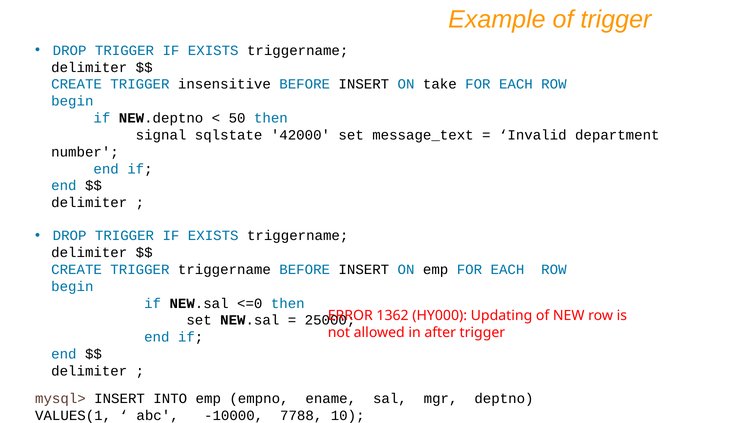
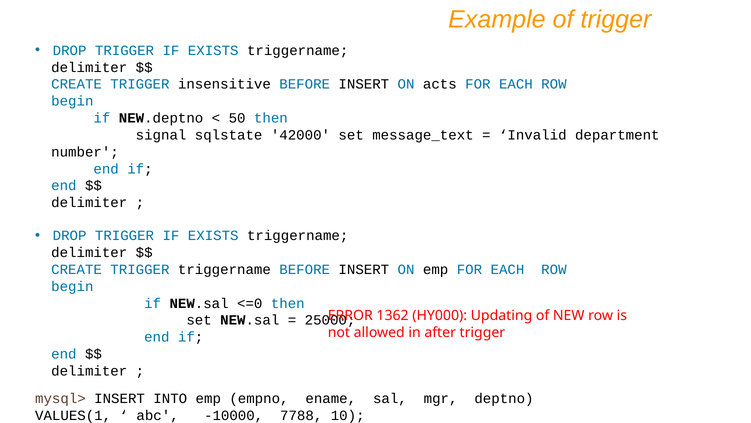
take: take -> acts (440, 84)
